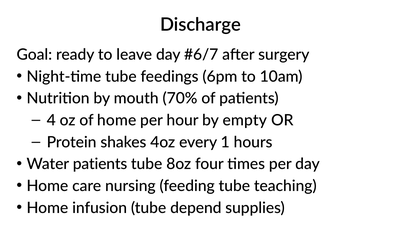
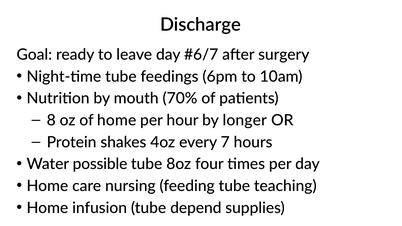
4: 4 -> 8 (51, 120)
empty: empty -> longer (245, 120)
1: 1 -> 7 (225, 142)
Water patients: patients -> possible (100, 164)
